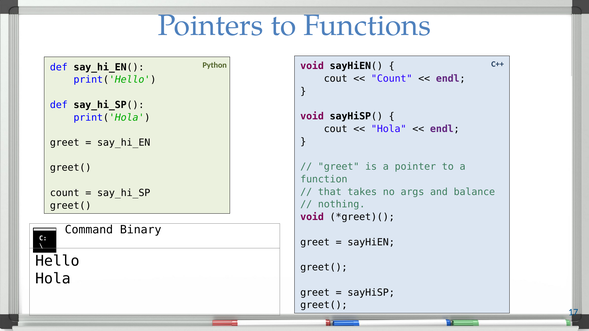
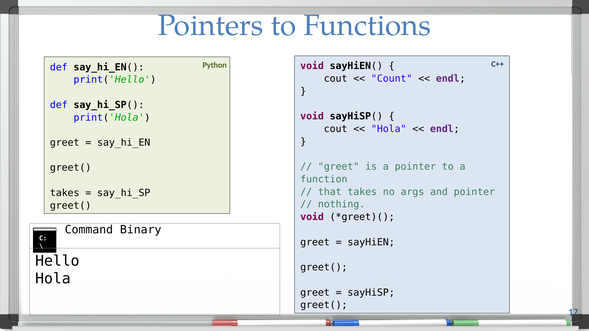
and balance: balance -> pointer (474, 192)
count: count -> takes (65, 193)
